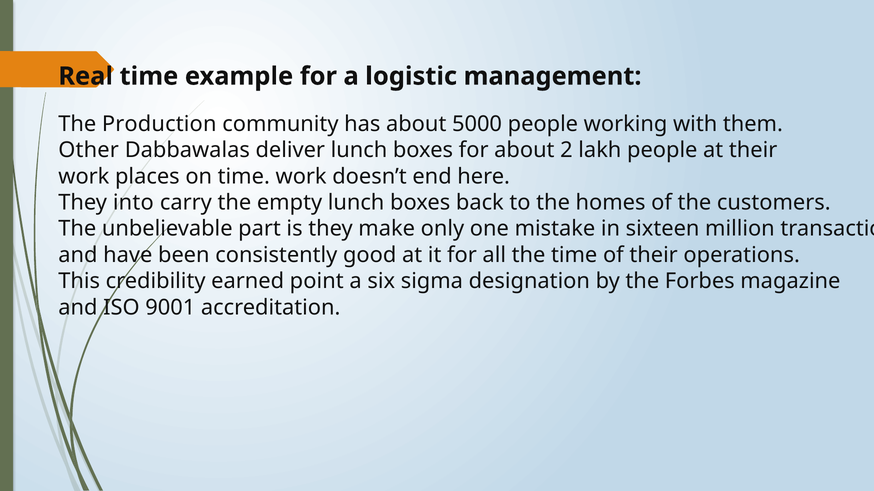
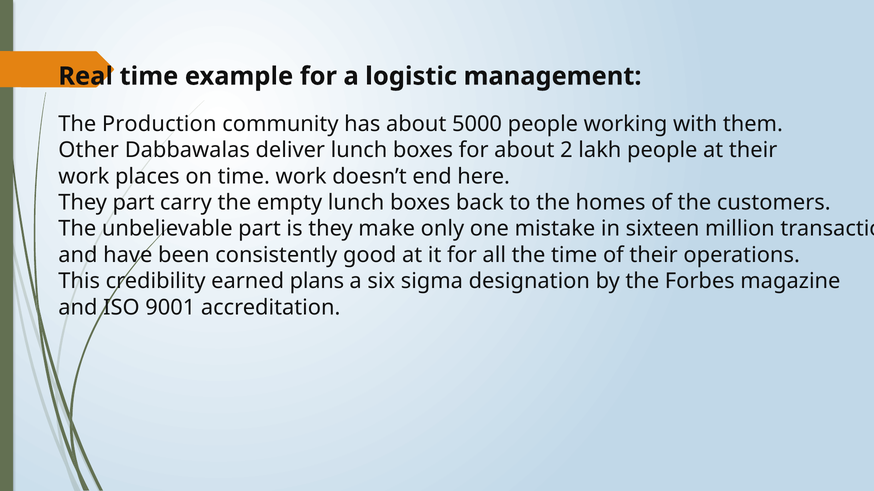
They into: into -> part (134, 203)
point: point -> plans (317, 282)
